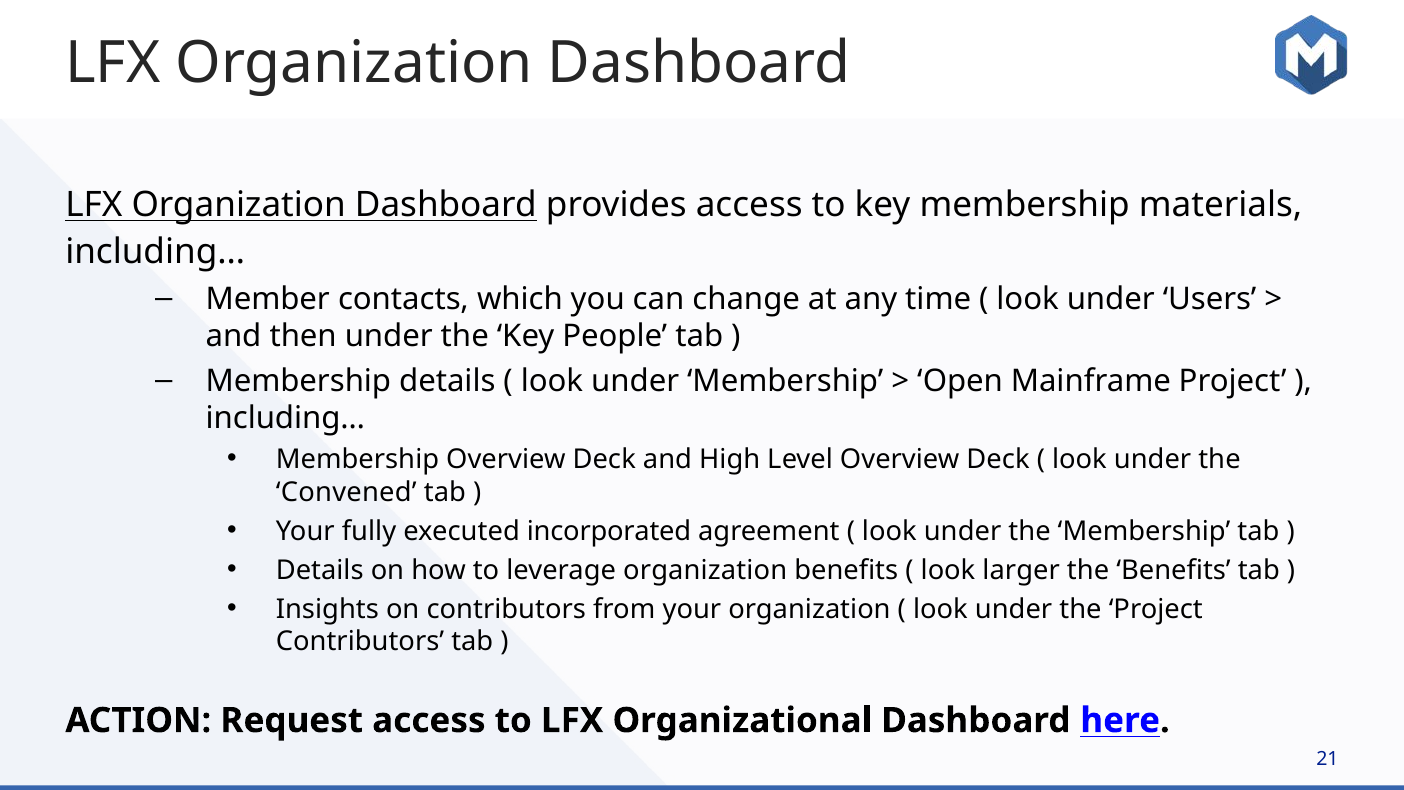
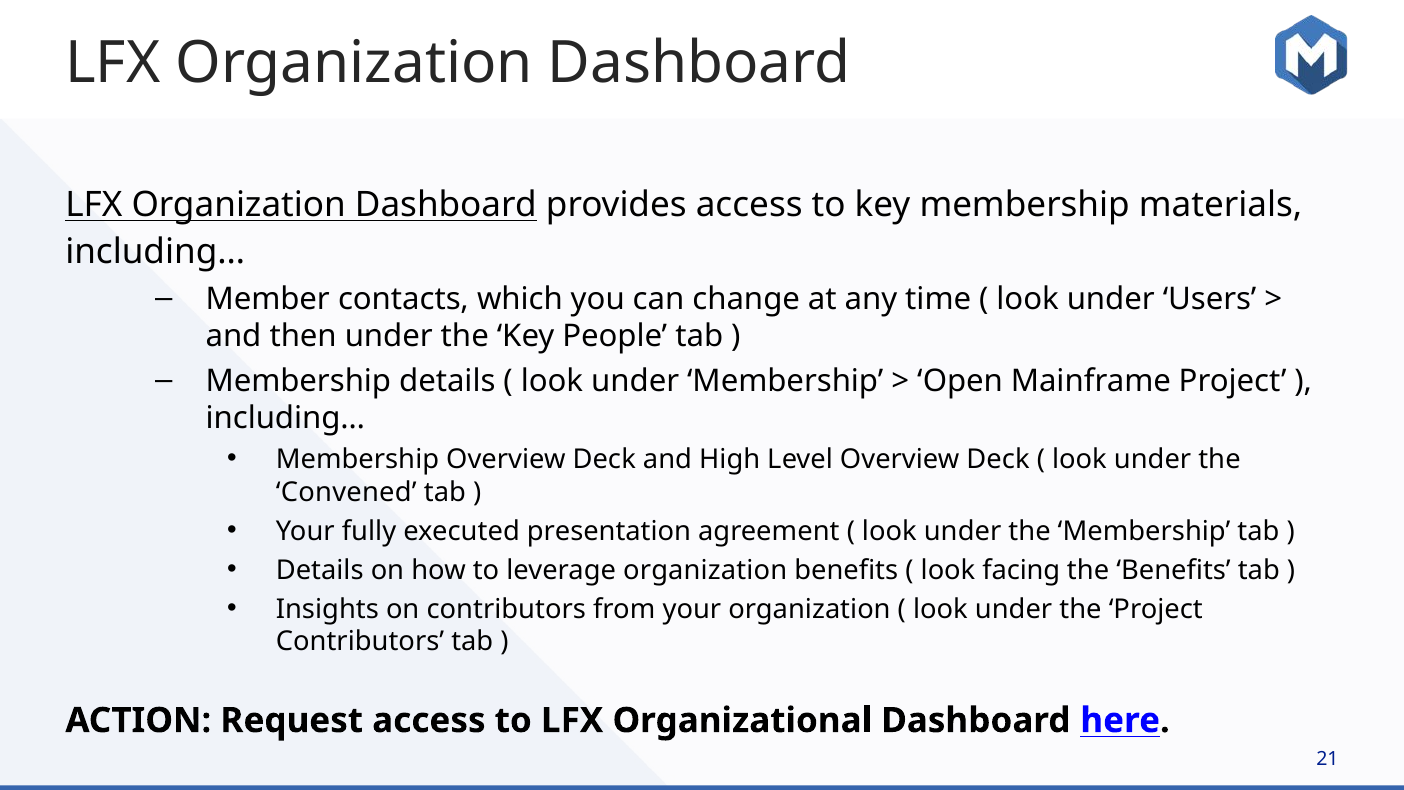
incorporated: incorporated -> presentation (609, 531)
larger: larger -> facing (1021, 570)
